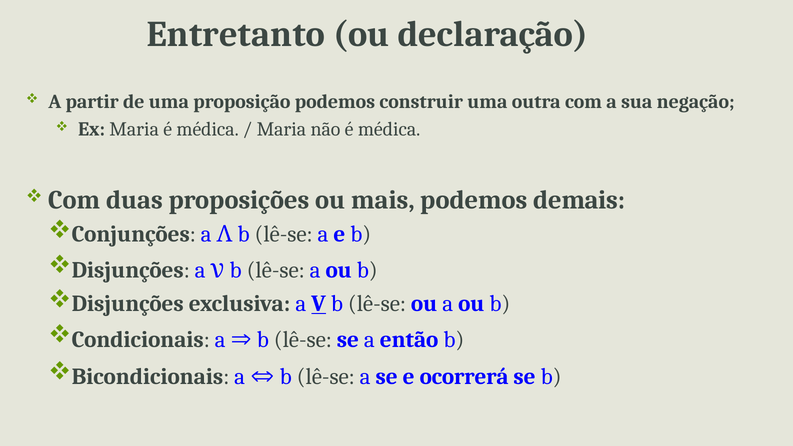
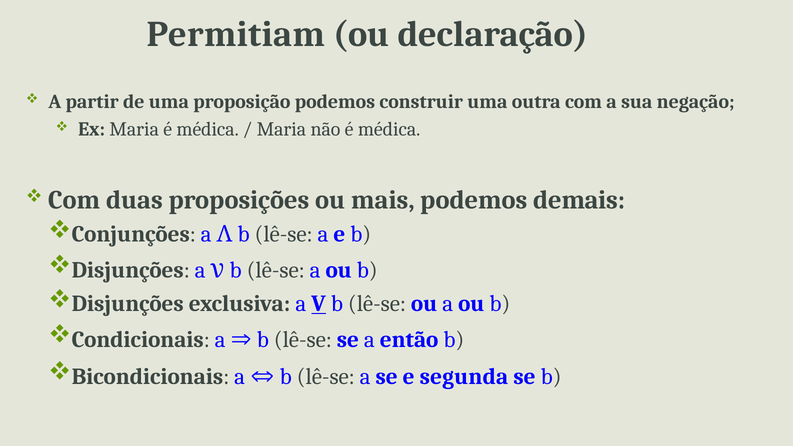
Entretanto: Entretanto -> Permitiam (236, 34)
ocorrerá: ocorrerá -> segunda (464, 377)
